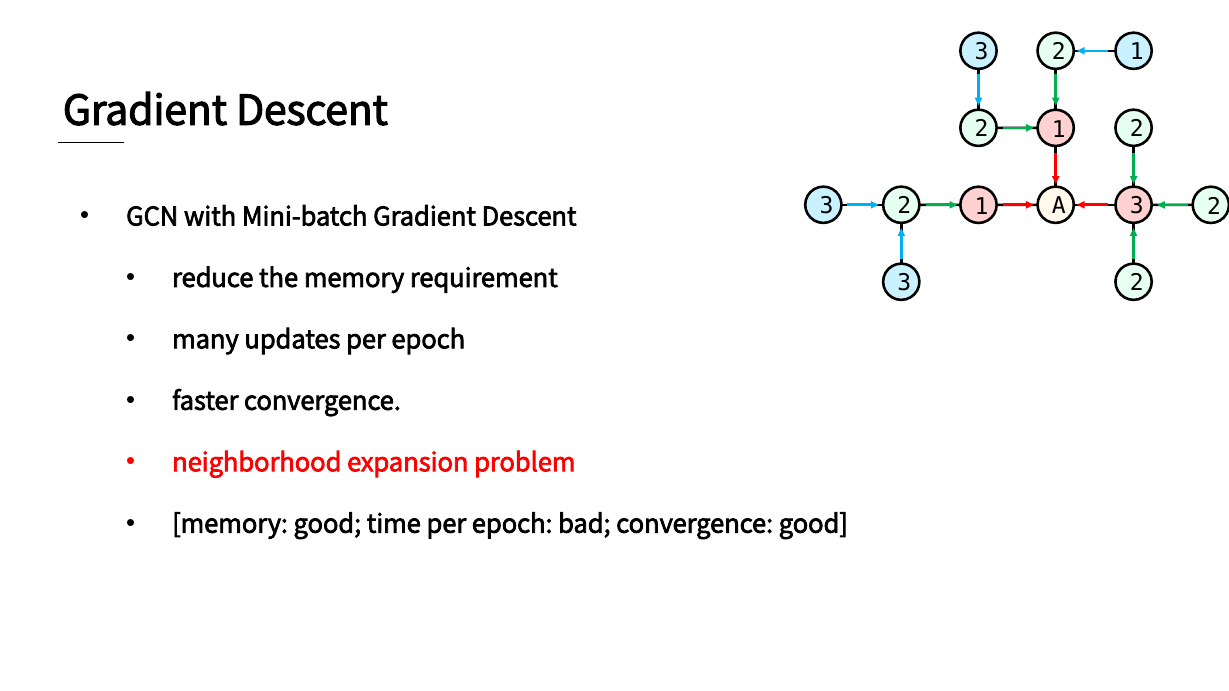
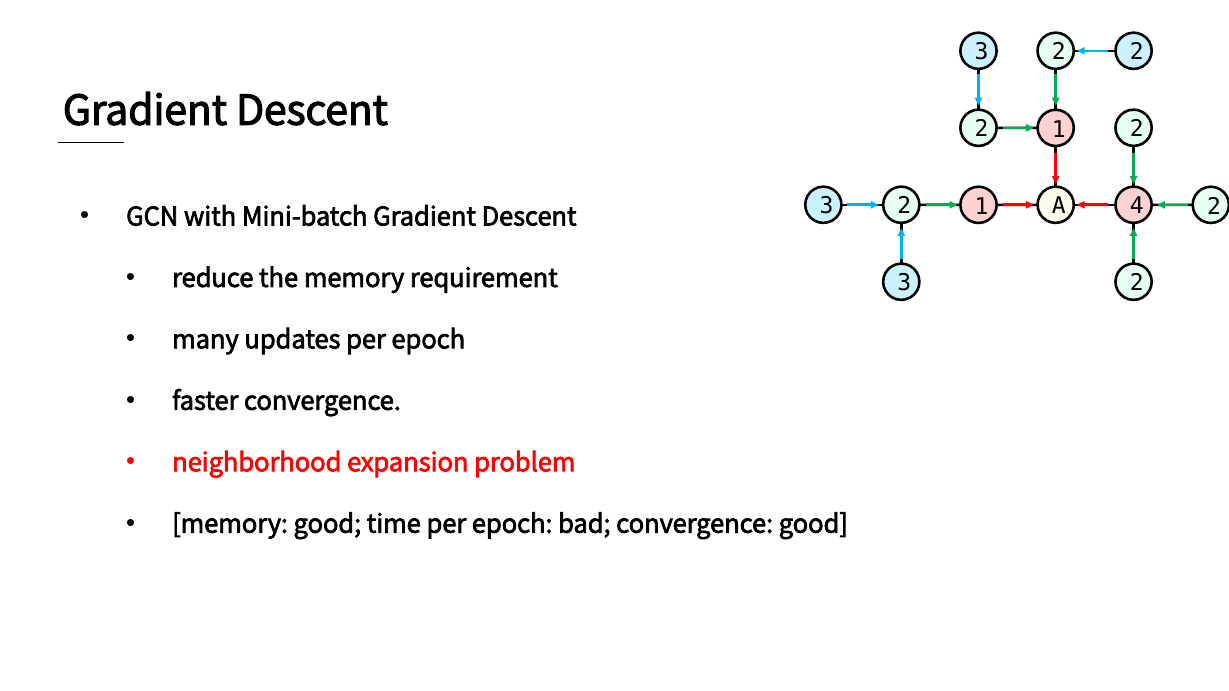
1: 1 -> 2 (1137, 52)
A 3: 3 -> 4 (1137, 206)
